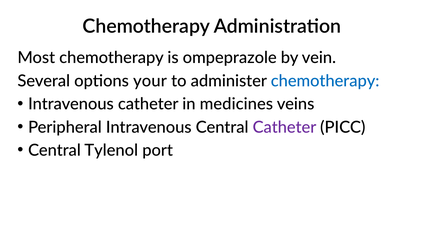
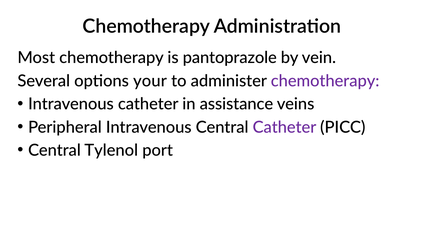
ompeprazole: ompeprazole -> pantoprazole (230, 58)
chemotherapy colour: blue -> purple (325, 81)
medicines: medicines -> assistance (236, 104)
